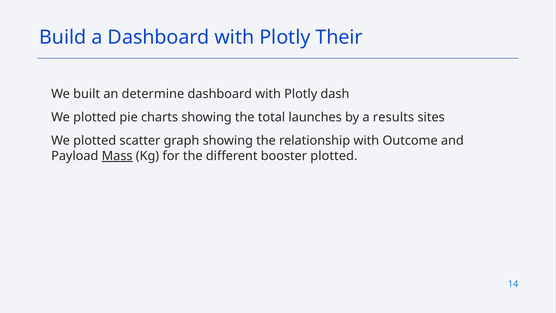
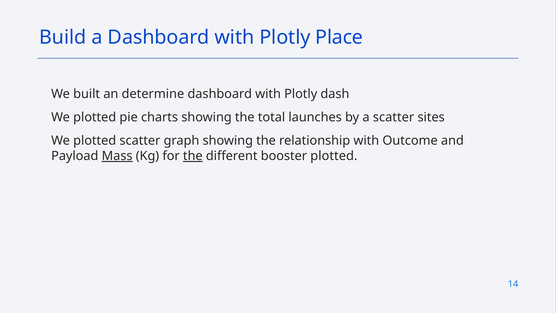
Their: Their -> Place (339, 37)
a results: results -> scatter (394, 117)
the underline: none -> present (193, 156)
